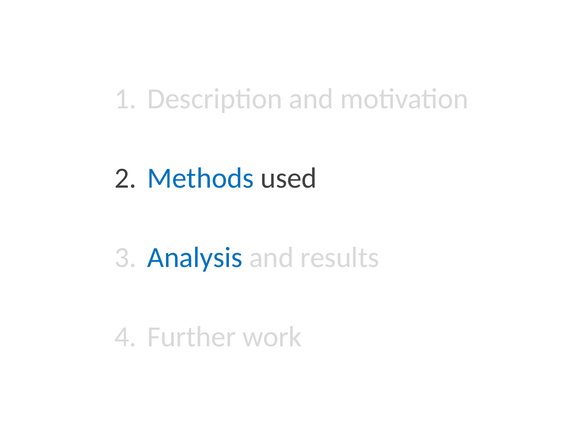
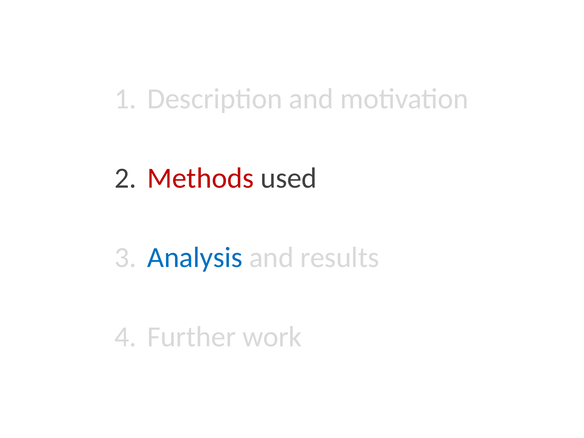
Methods colour: blue -> red (201, 178)
